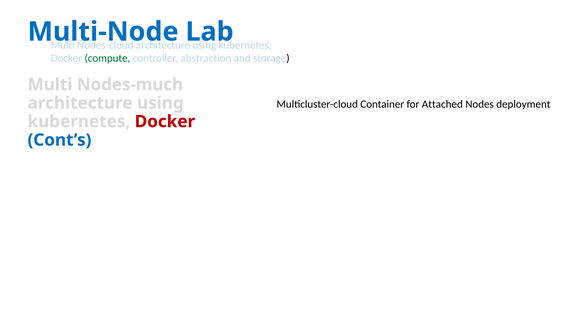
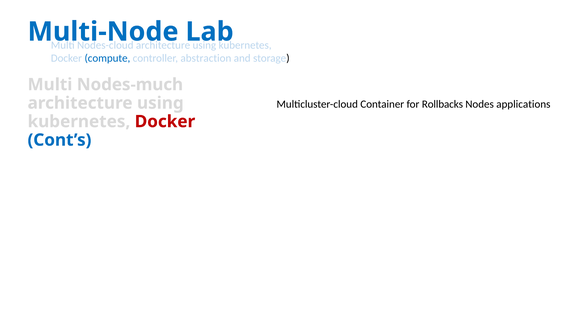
compute colour: green -> blue (107, 58)
Attached: Attached -> Rollbacks (442, 104)
deployment: deployment -> applications (523, 104)
